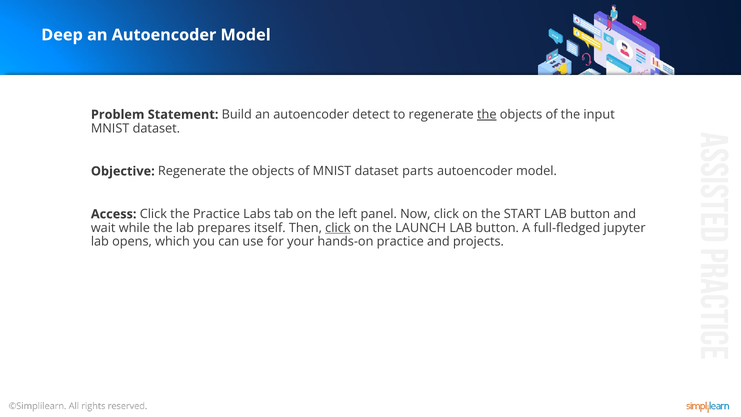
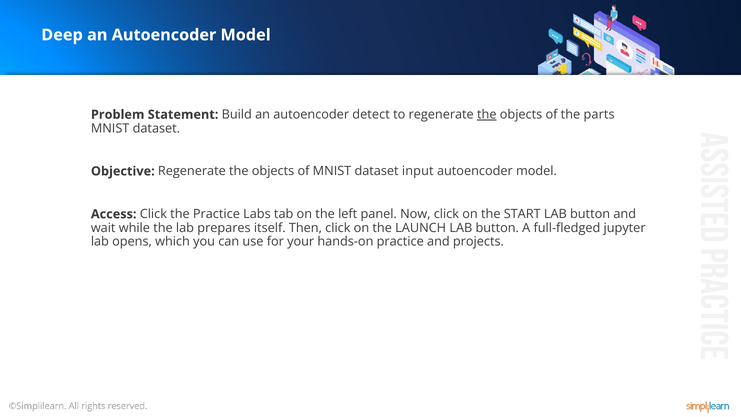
input: input -> parts (599, 115)
parts: parts -> input (418, 171)
click underline: present -> none (338, 228)
